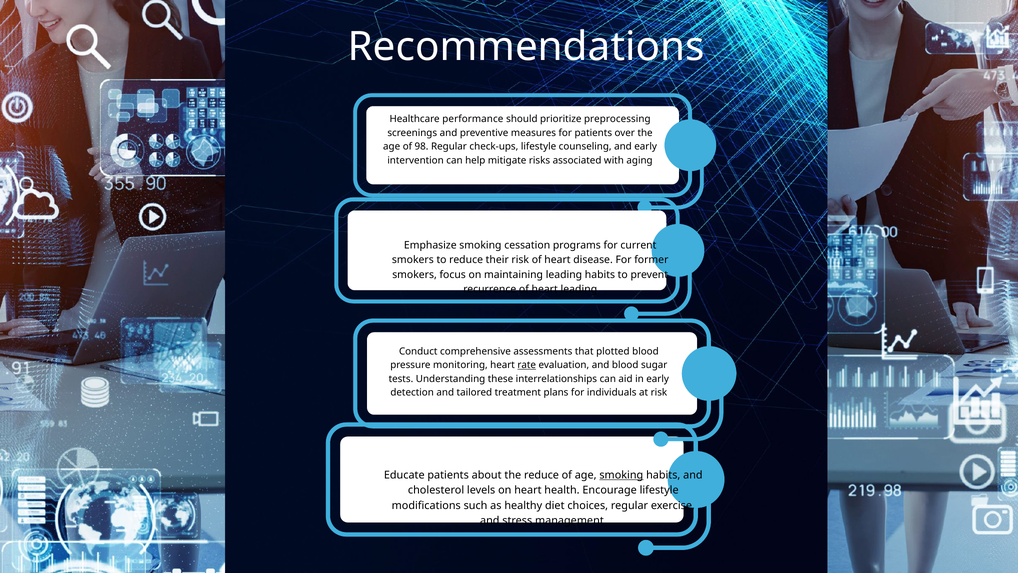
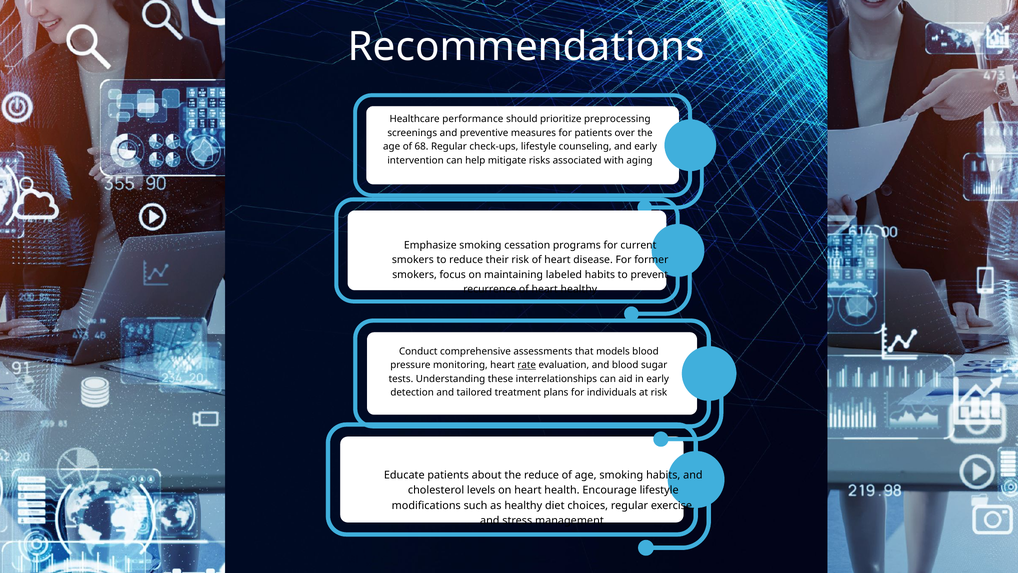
98: 98 -> 68 (422, 146)
maintaining leading: leading -> labeled (564, 274)
heart leading: leading -> healthy (579, 289)
plotted: plotted -> models (613, 351)
smoking underline: present -> none (621, 475)
